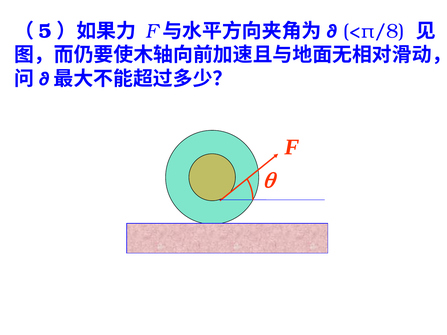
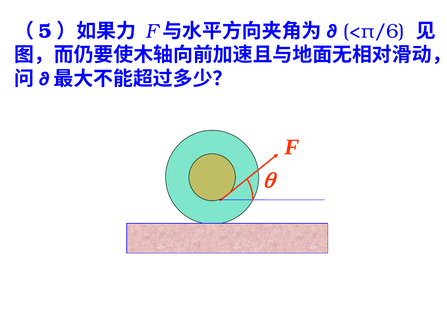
<π/8: <π/8 -> <π/6 (374, 31)
